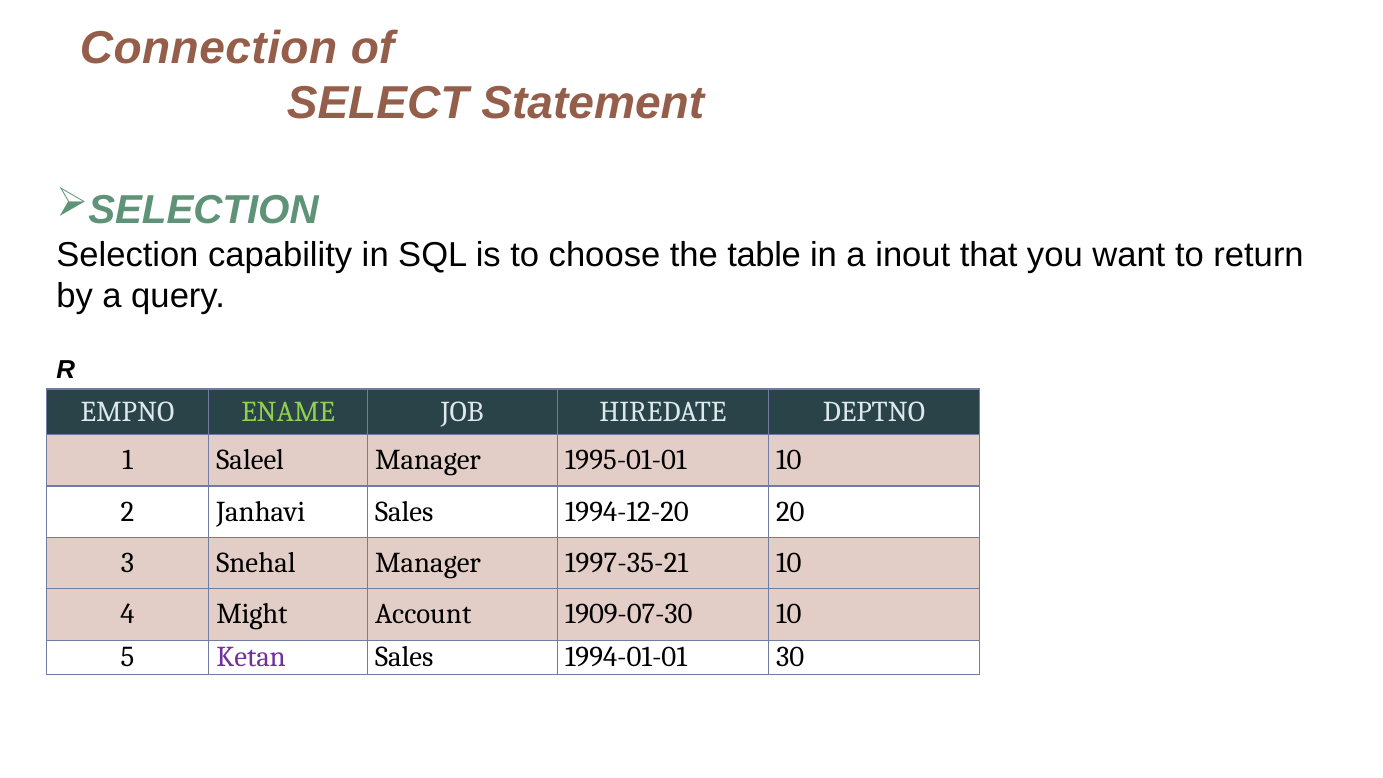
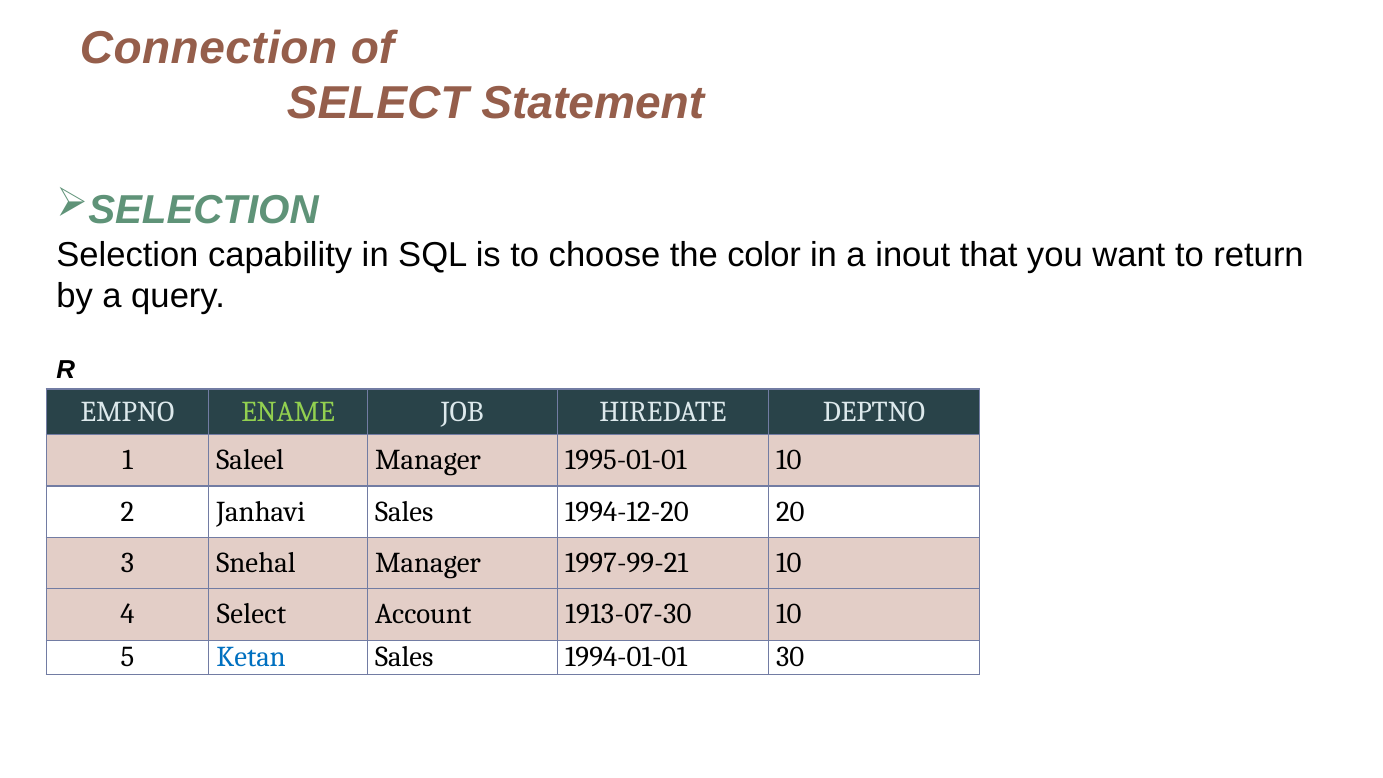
table: table -> color (764, 255)
1997-35-21: 1997-35-21 -> 1997-99-21 (627, 563)
4 Might: Might -> Select (252, 614)
1909-07-30: 1909-07-30 -> 1913-07-30 (629, 614)
Ketan colour: purple -> blue (251, 657)
